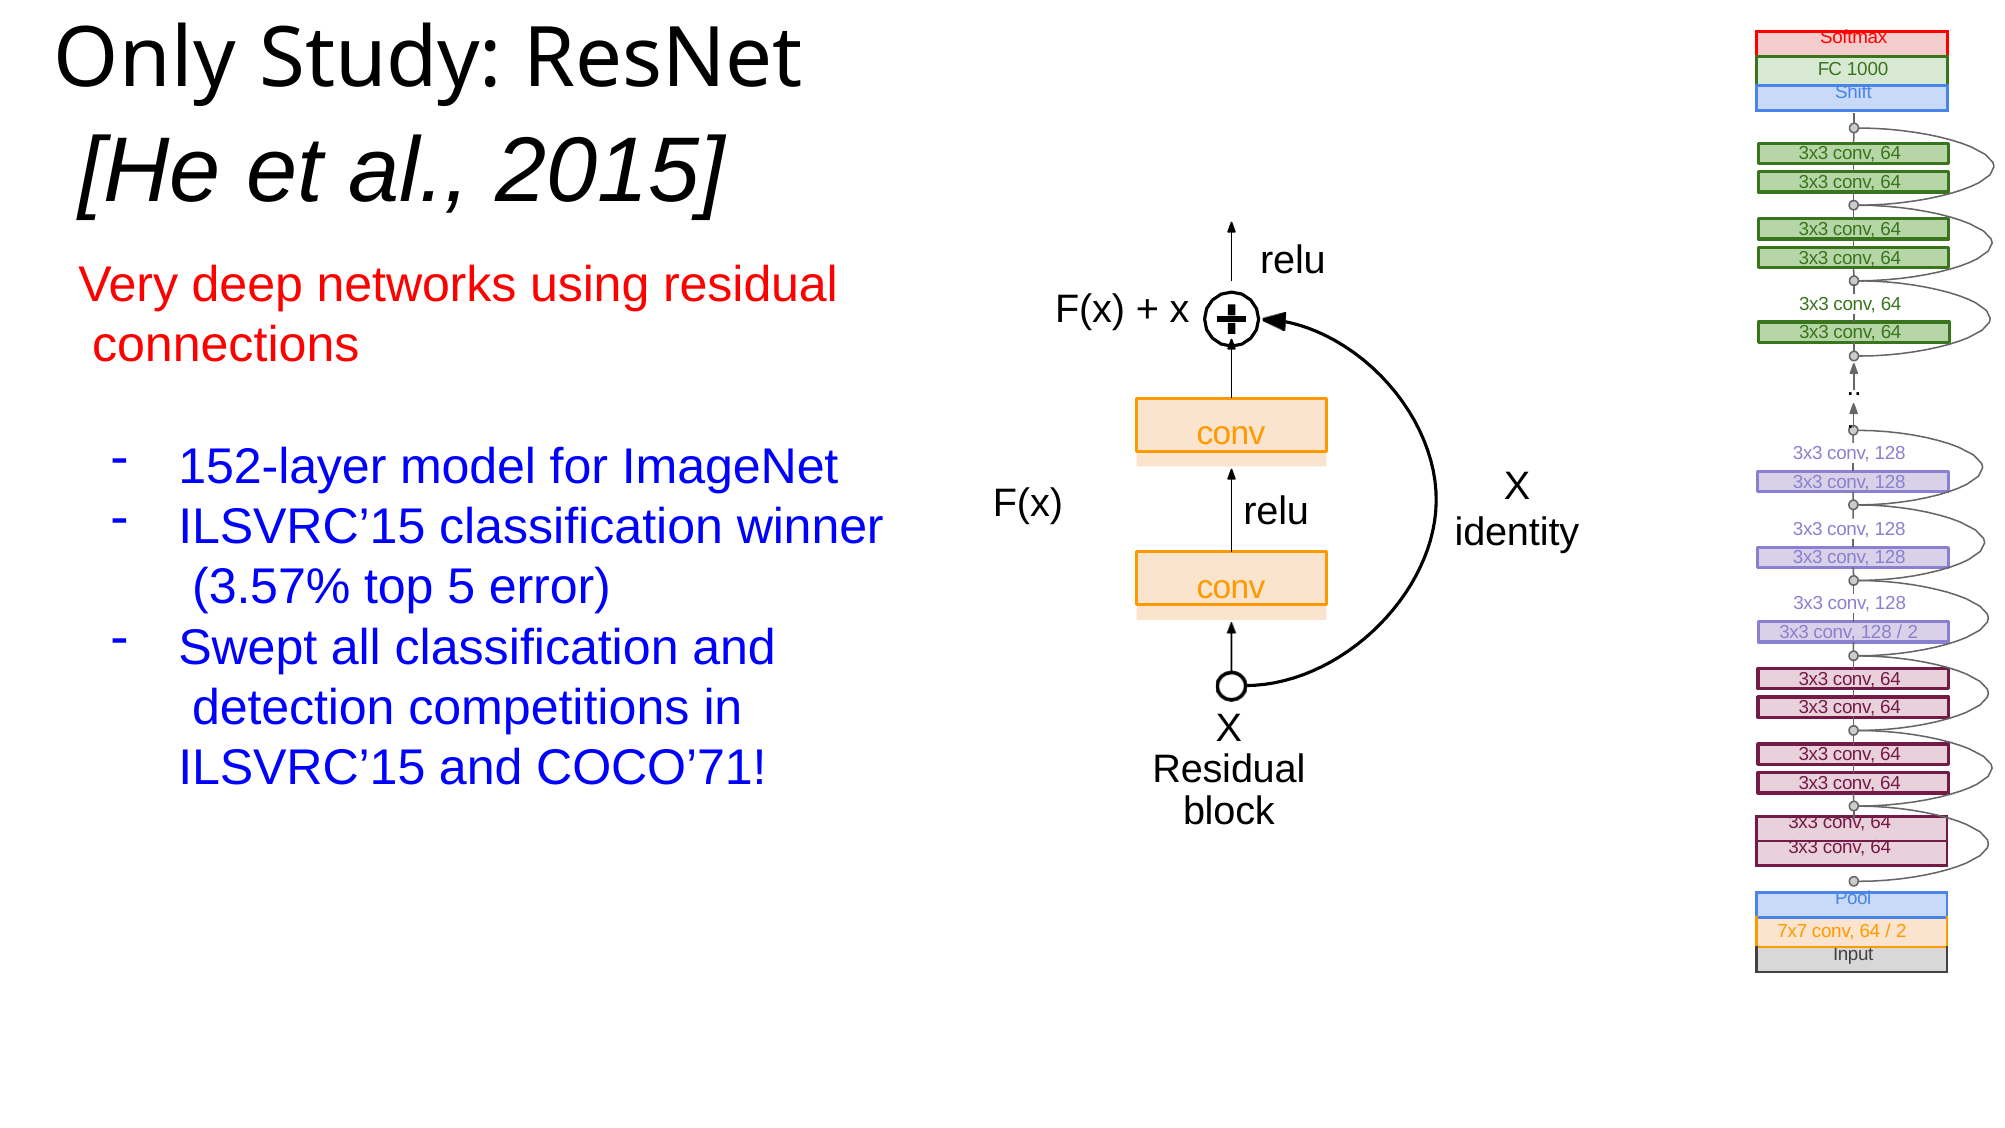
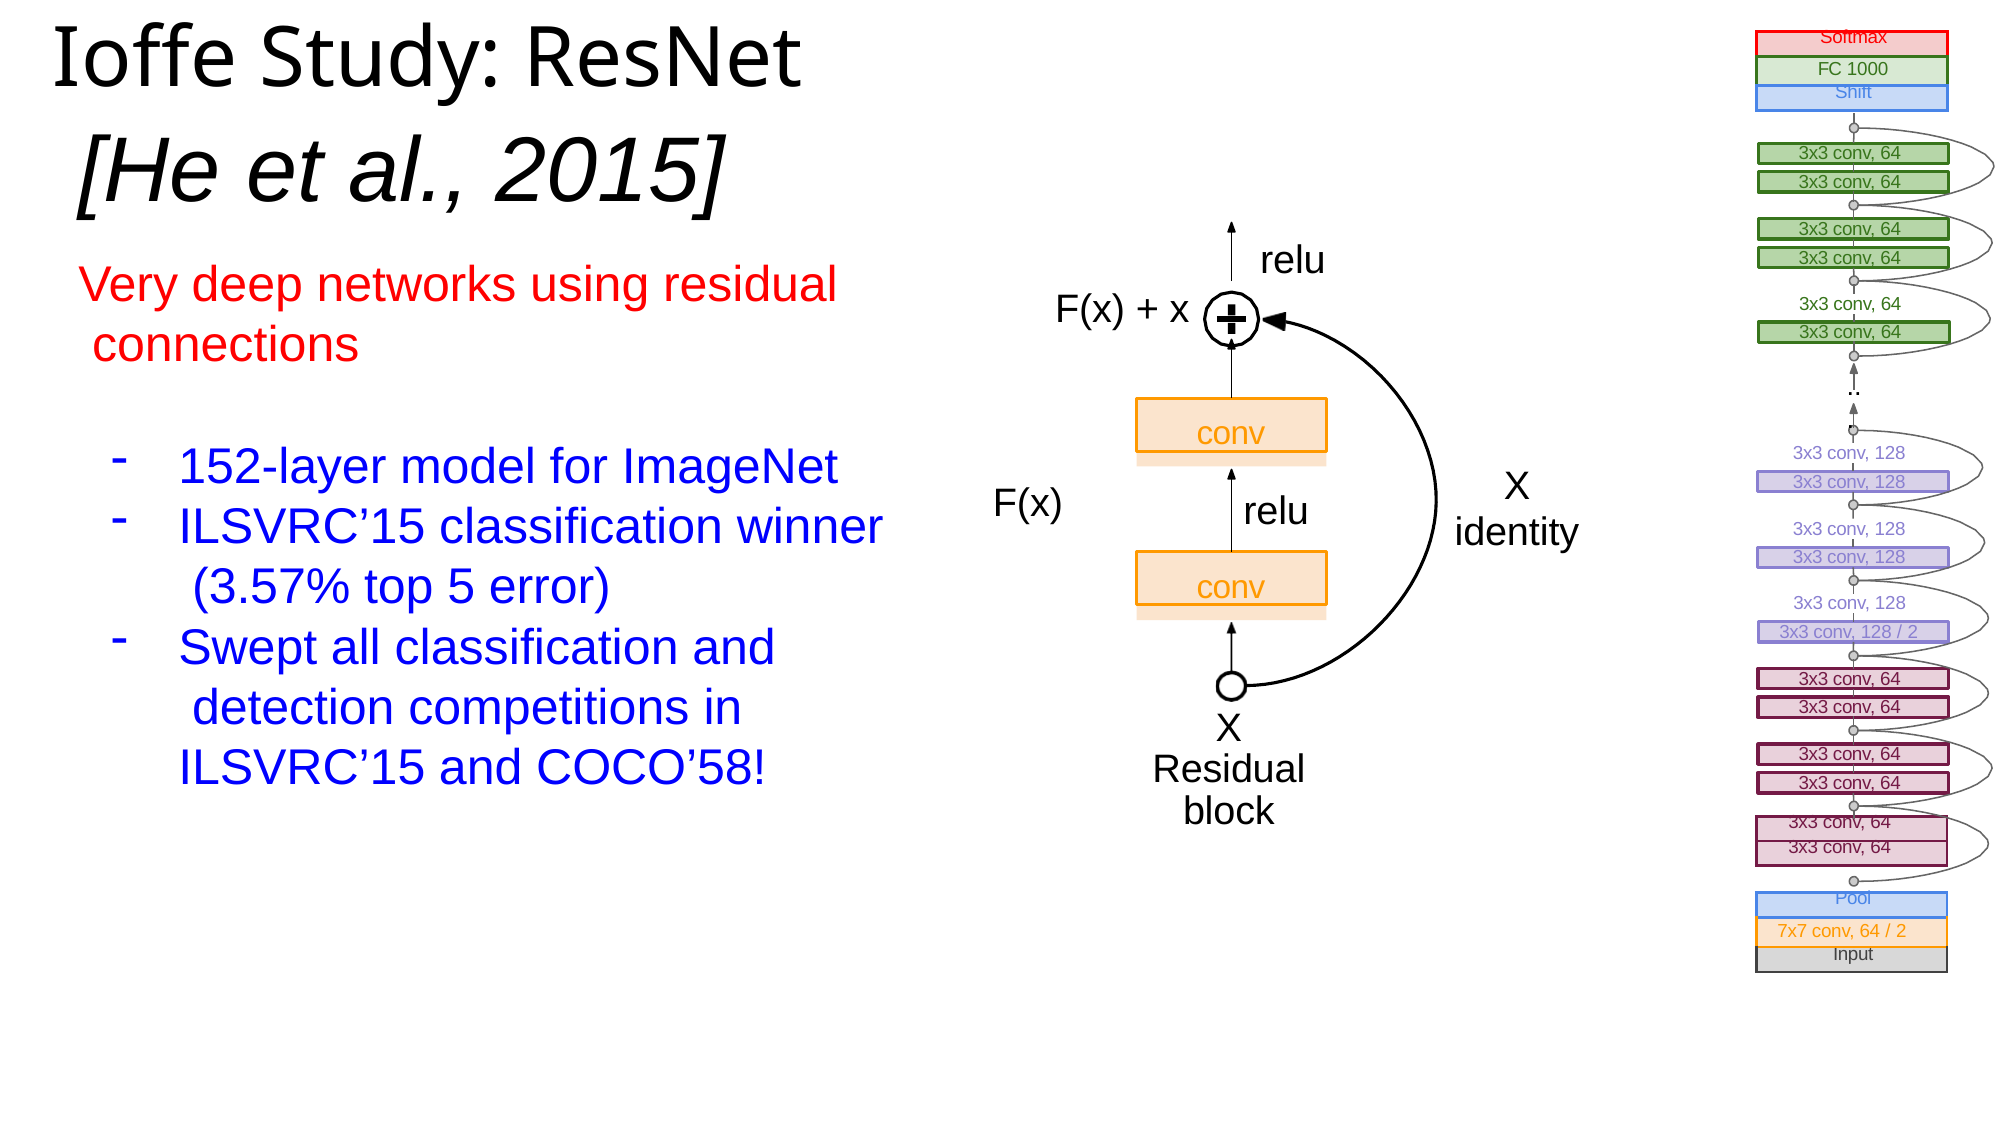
Only: Only -> Ioffe (145, 59)
COCO’71: COCO’71 -> COCO’58 (651, 768)
